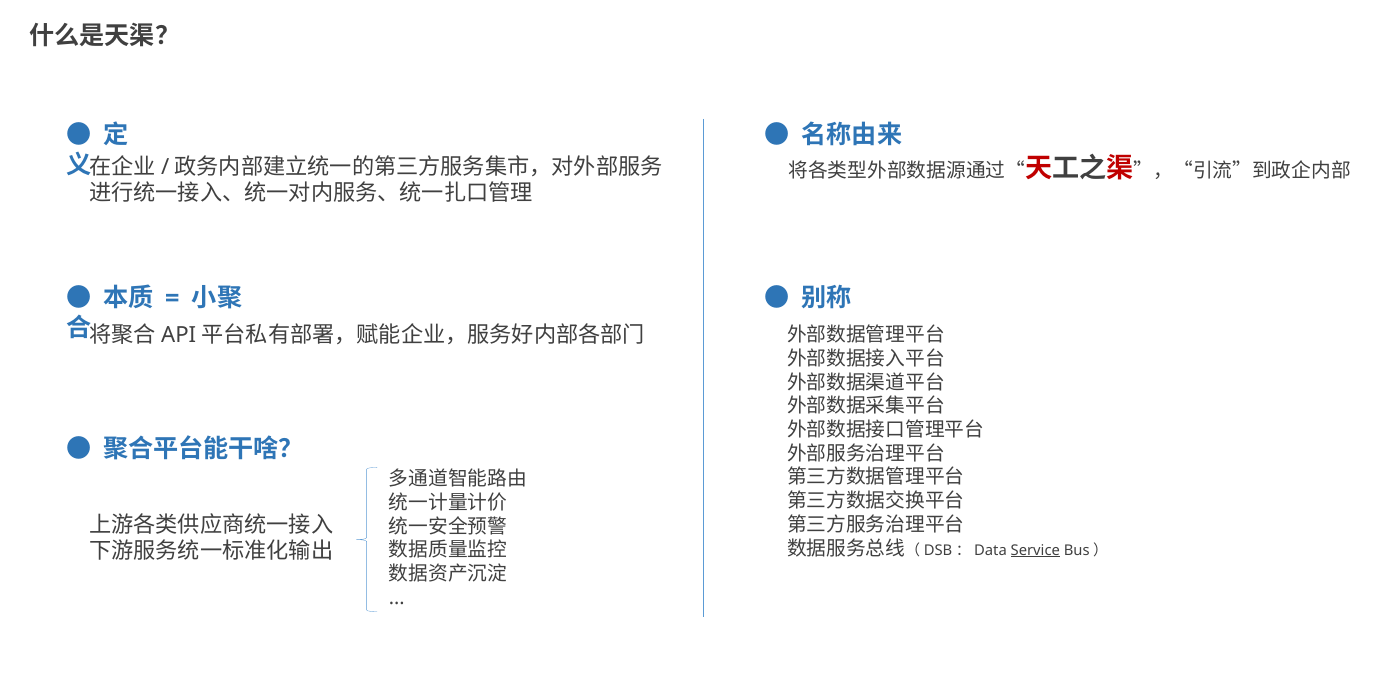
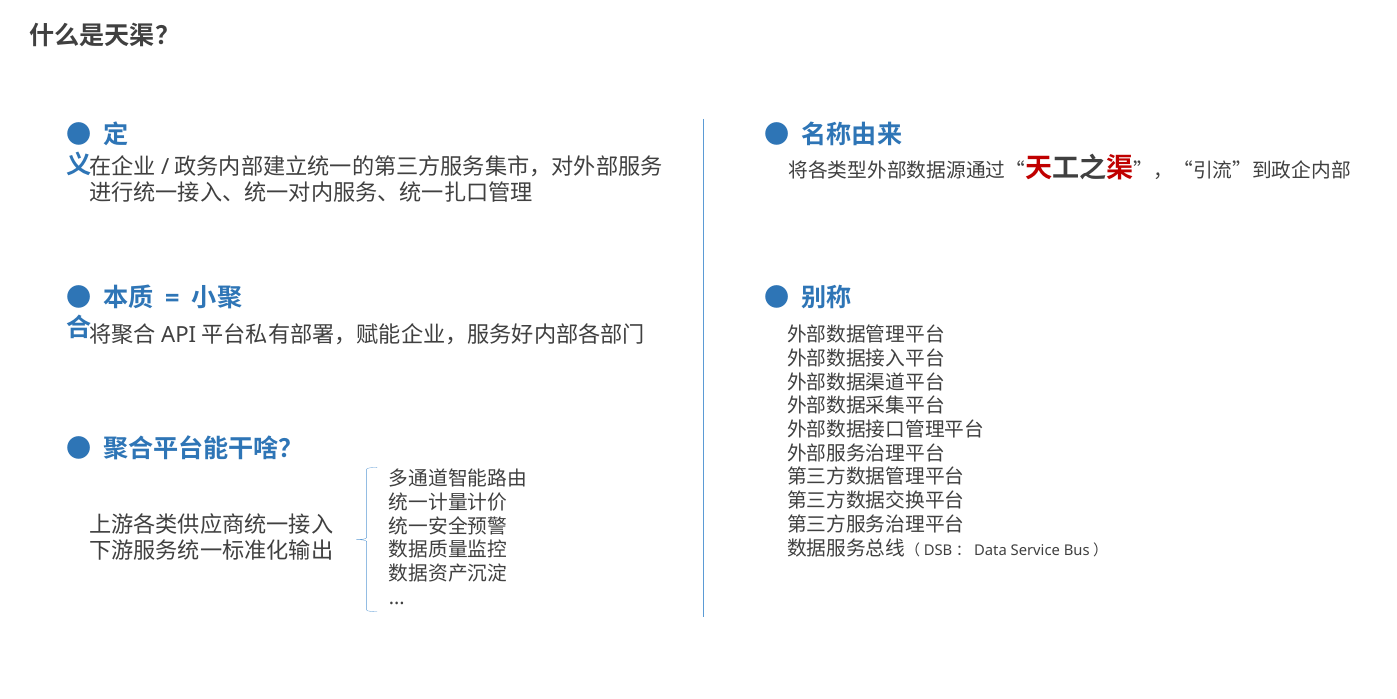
Service underline: present -> none (1035, 550)
